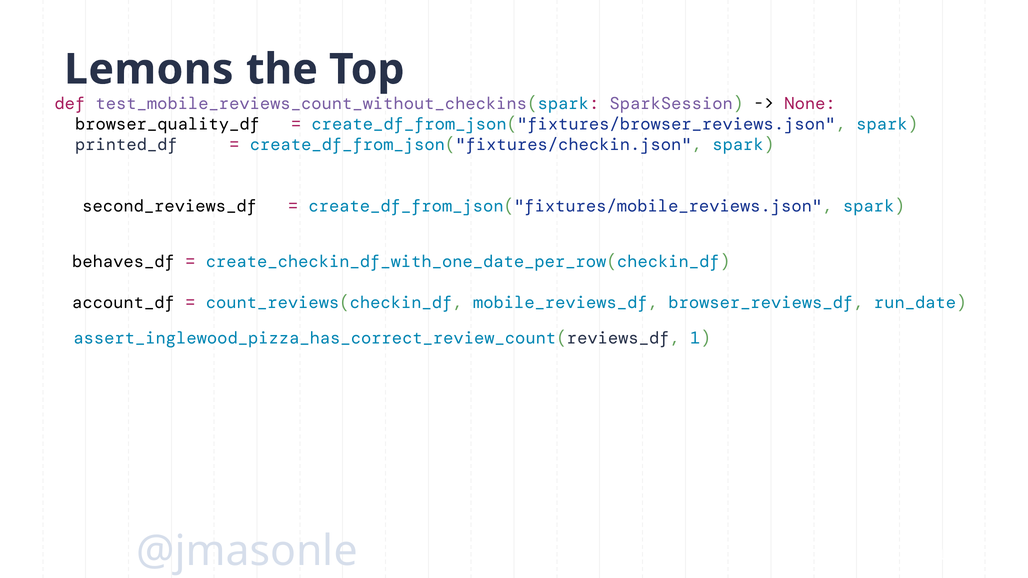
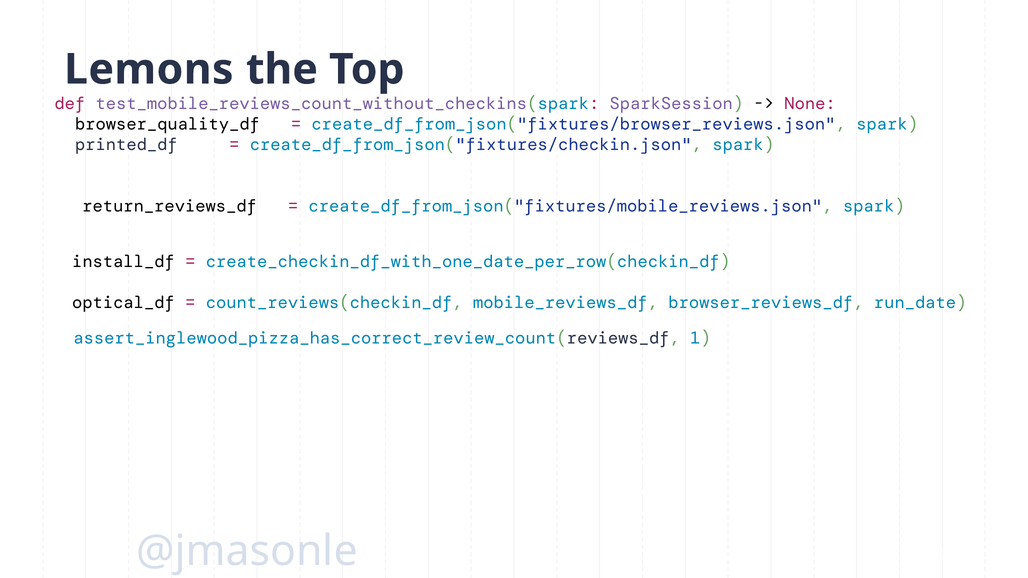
second_reviews_df: second_reviews_df -> return_reviews_df (170, 206)
behaves_df: behaves_df -> install_df (123, 262)
account_df: account_df -> optical_df (123, 303)
